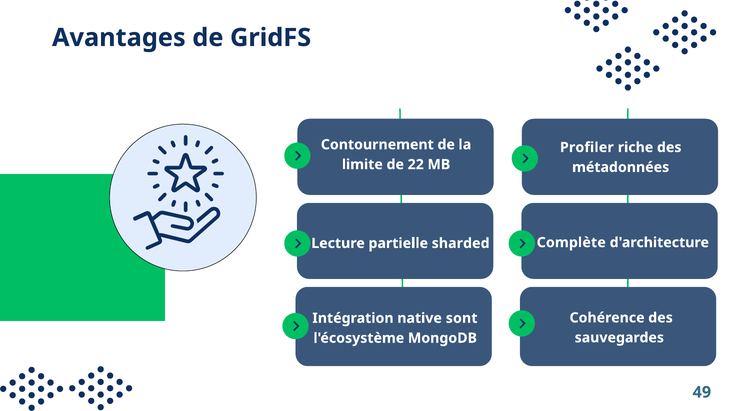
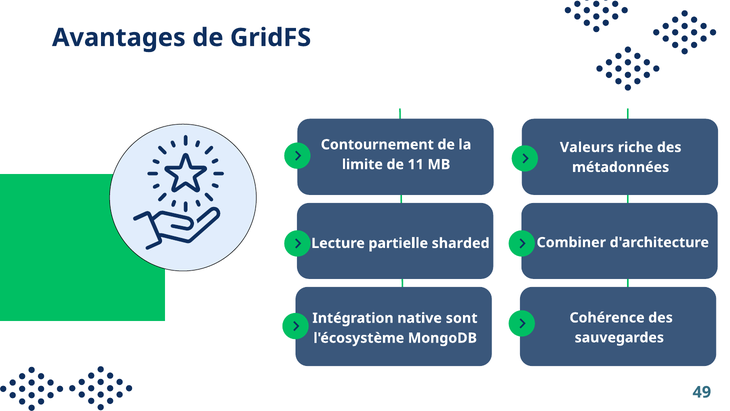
Profiler: Profiler -> Valeurs (587, 147)
22: 22 -> 11 (416, 164)
Complète: Complète -> Combiner (571, 242)
